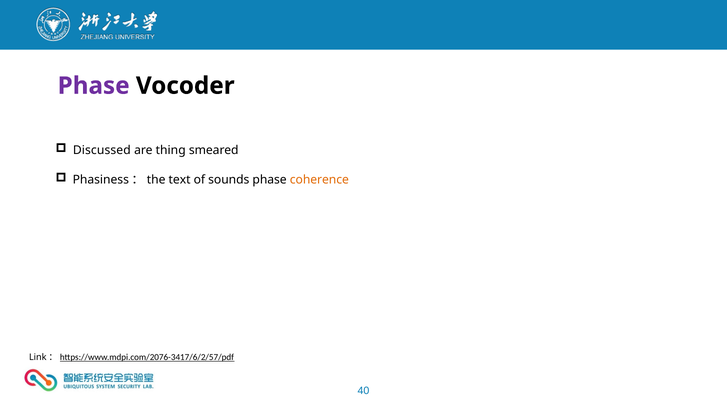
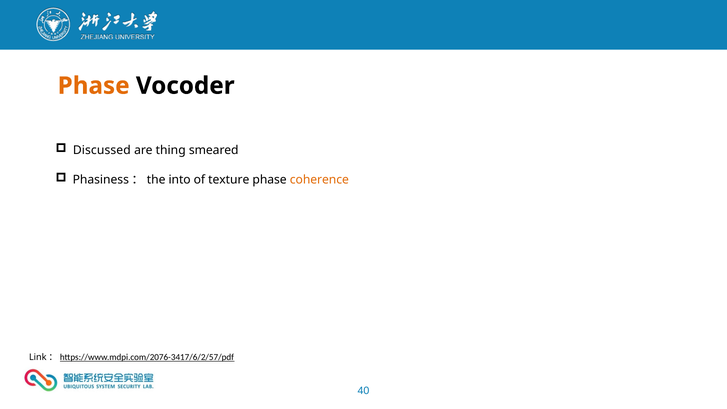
Phase colour: purple -> orange (94, 86)
text: text -> into (180, 179)
sounds: sounds -> texture (229, 179)
